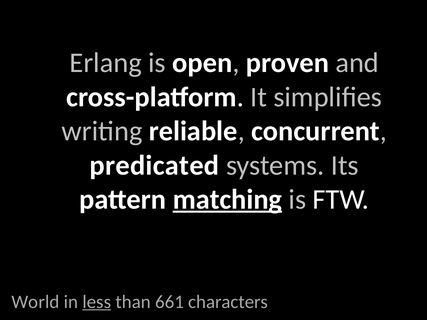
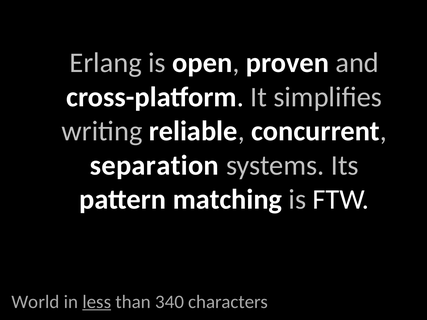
predicated: predicated -> separation (154, 165)
matching underline: present -> none (227, 200)
661: 661 -> 340 (170, 302)
